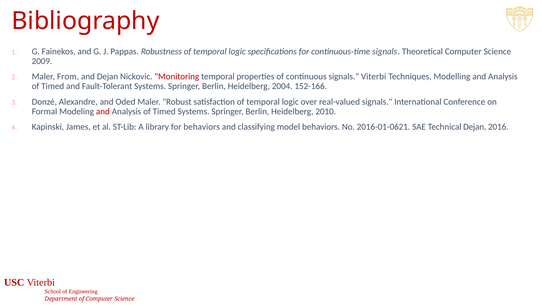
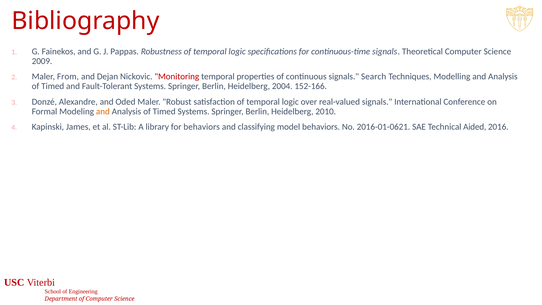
signals Viterbi: Viterbi -> Search (374, 77)
and colour: red -> orange (103, 111)
Technical Dejan: Dejan -> Aided (475, 127)
